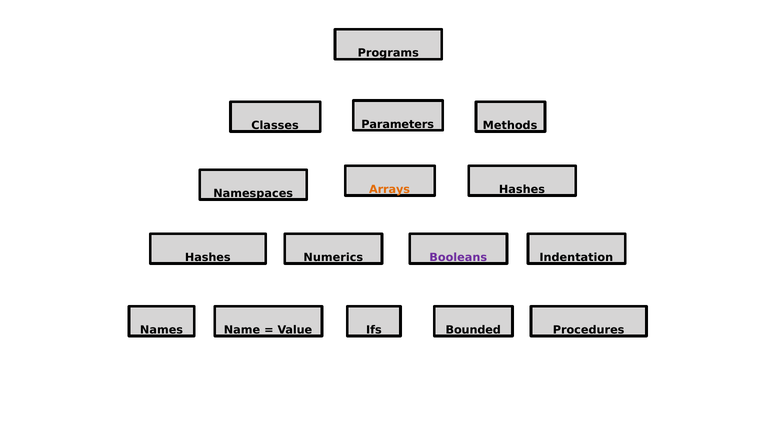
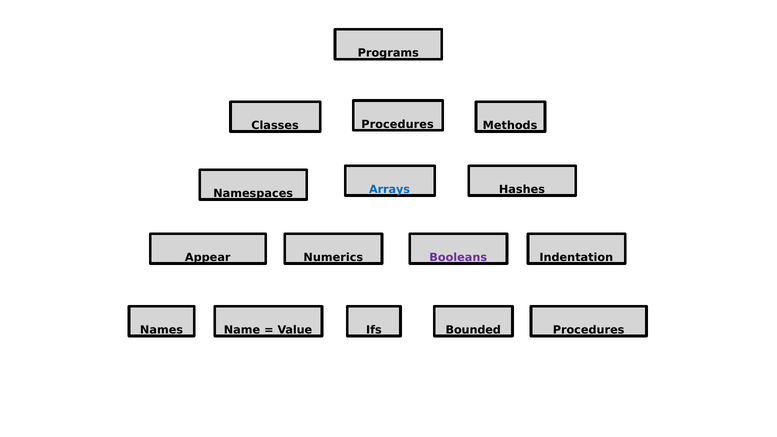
Classes Parameters: Parameters -> Procedures (398, 124)
Arrays colour: orange -> blue (390, 190)
Hashes: Hashes -> Appear (208, 258)
